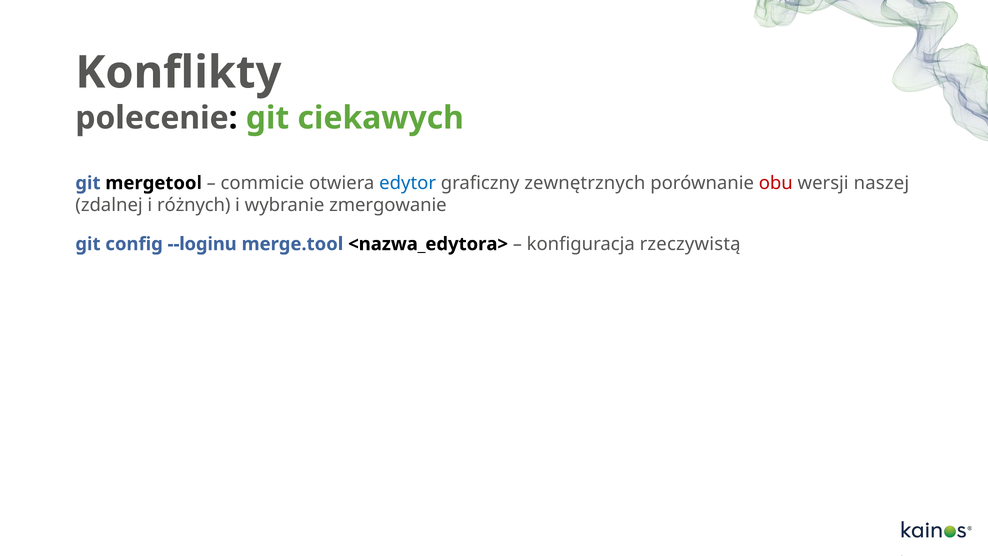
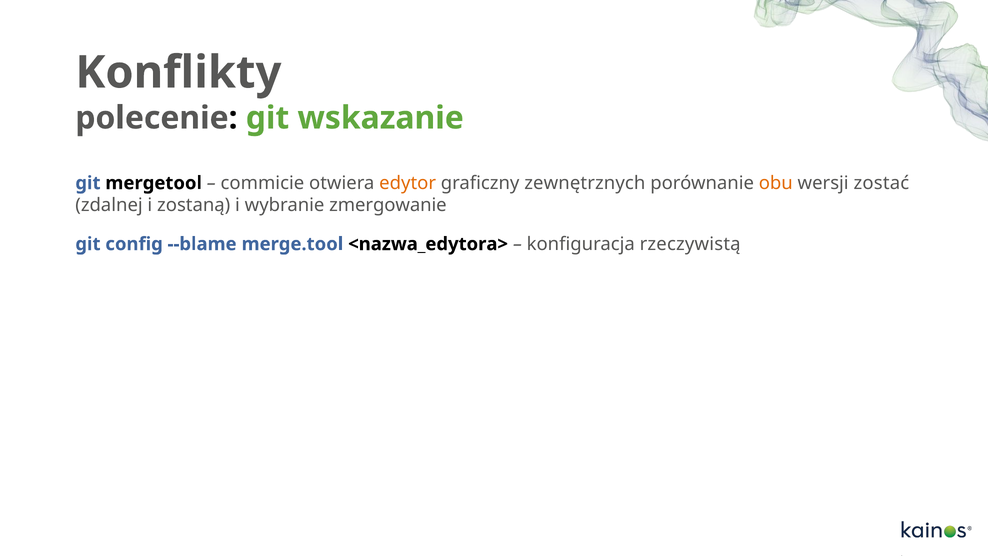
ciekawych: ciekawych -> wskazanie (381, 118)
edytor colour: blue -> orange (408, 183)
obu colour: red -> orange (776, 183)
naszej: naszej -> zostać (881, 183)
różnych: różnych -> zostaną (194, 205)
--loginu: --loginu -> --blame (202, 244)
